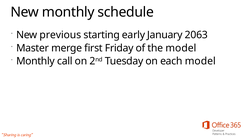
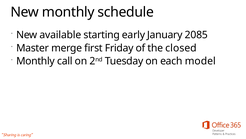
previous: previous -> available (60, 35)
2063: 2063 -> 2085 (196, 35)
the model: model -> closed (181, 48)
